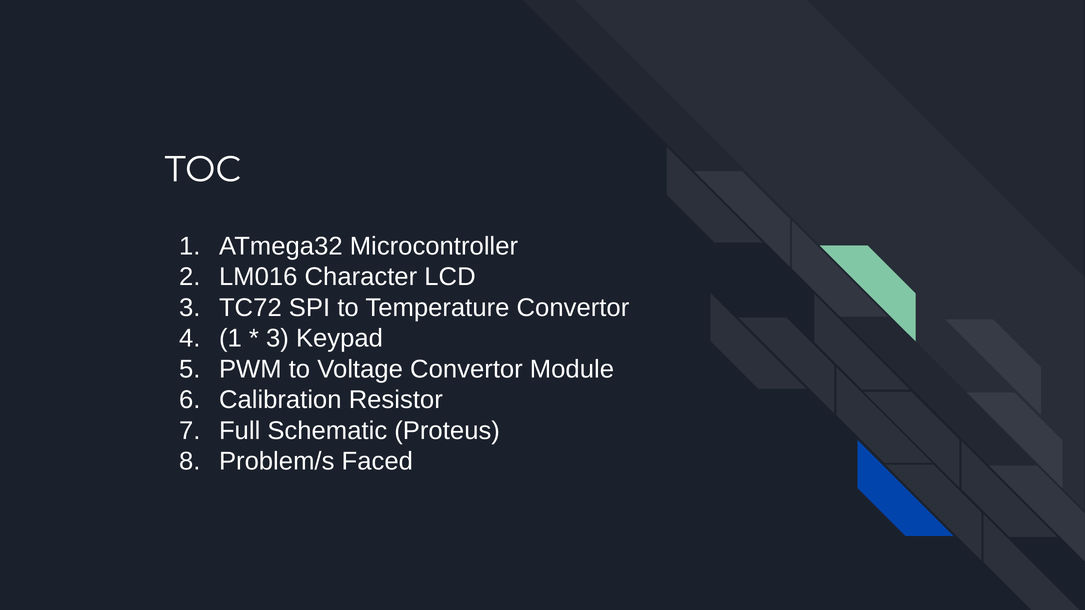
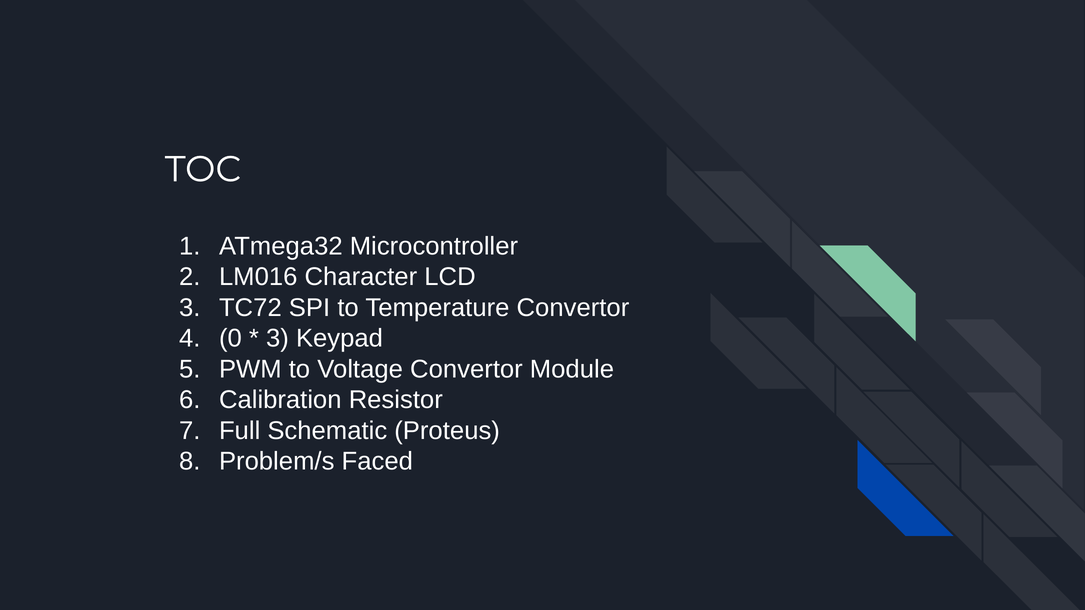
4 1: 1 -> 0 (230, 339)
